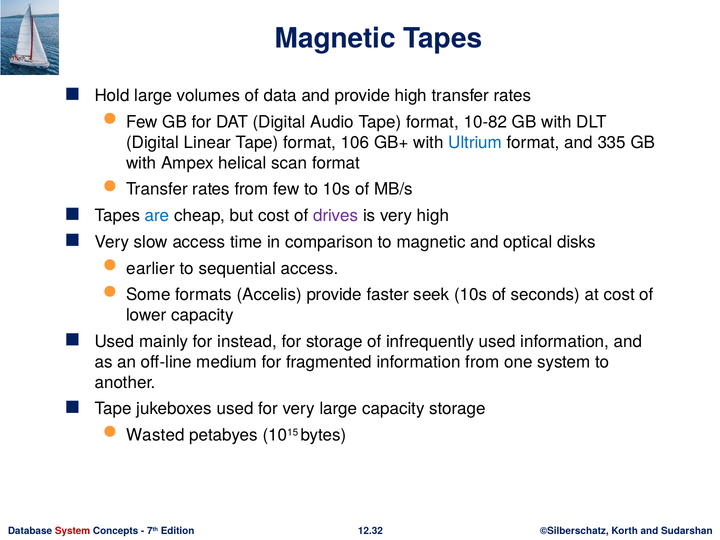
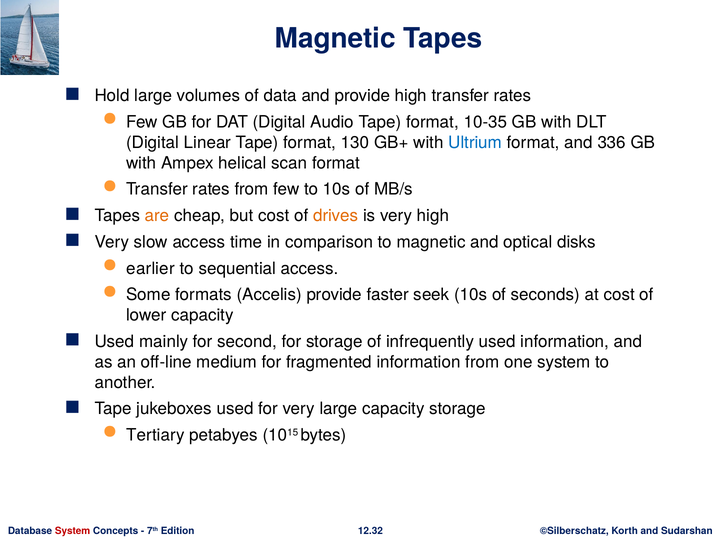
10-82: 10-82 -> 10-35 (485, 122)
106: 106 -> 130 (355, 143)
335: 335 -> 336 (612, 143)
are colour: blue -> orange (157, 216)
drives colour: purple -> orange (336, 216)
instead: instead -> second (247, 342)
Wasted: Wasted -> Tertiary (155, 435)
